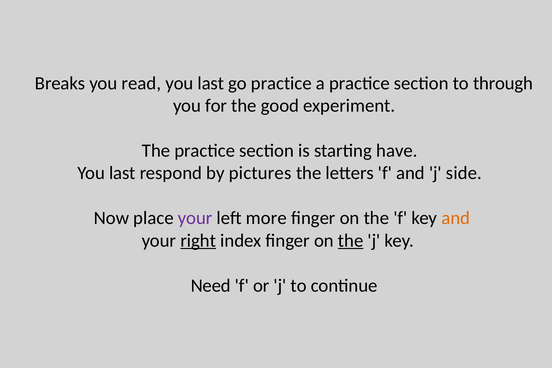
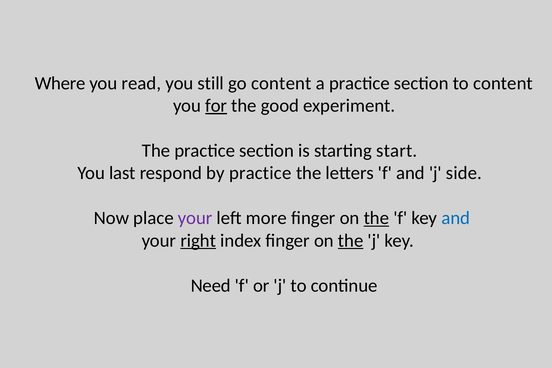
Breaks: Breaks -> Where (60, 83)
last: last -> still (211, 83)
go practice: practice -> content (281, 83)
to through: through -> content (503, 83)
for underline: none -> present (216, 106)
have: have -> start (397, 151)
by pictures: pictures -> practice (260, 173)
the underline: none -> present (376, 218)
and colour: orange -> blue (456, 218)
